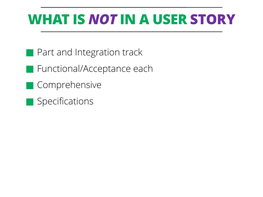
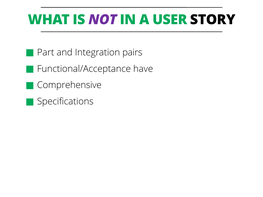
STORY colour: purple -> black (213, 20)
track: track -> pairs (132, 52)
each: each -> have (143, 69)
